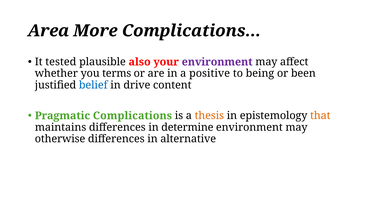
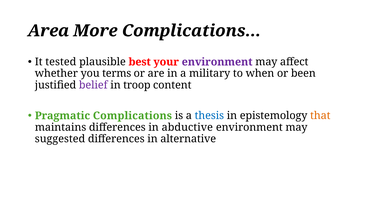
also: also -> best (140, 62)
positive: positive -> military (210, 74)
being: being -> when (260, 74)
belief colour: blue -> purple (93, 85)
drive: drive -> troop (137, 85)
thesis colour: orange -> blue (209, 116)
determine: determine -> abductive (187, 128)
otherwise: otherwise -> suggested (60, 139)
